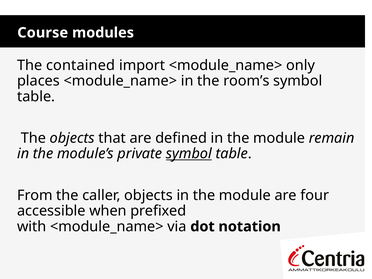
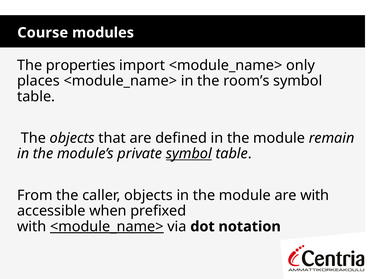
contained: contained -> properties (81, 65)
are four: four -> with (315, 195)
<module_name> underline: none -> present (107, 227)
